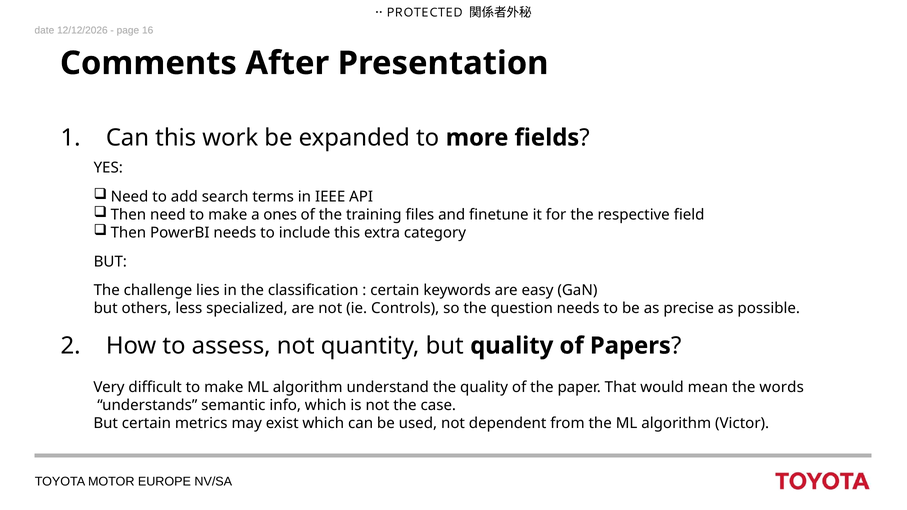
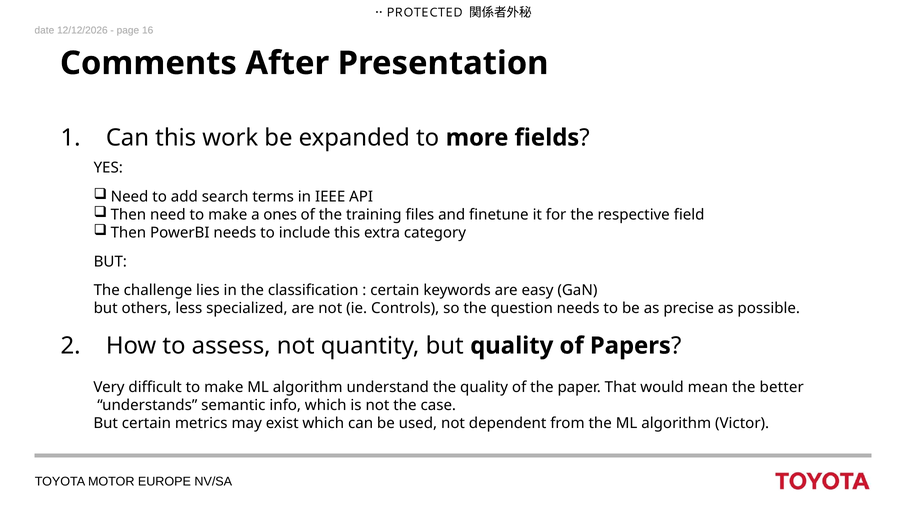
words: words -> better (782, 387)
